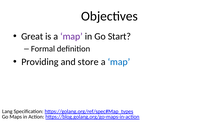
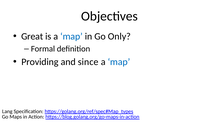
map colour: purple -> blue (71, 36)
Start: Start -> Only (119, 36)
store: store -> since (88, 62)
